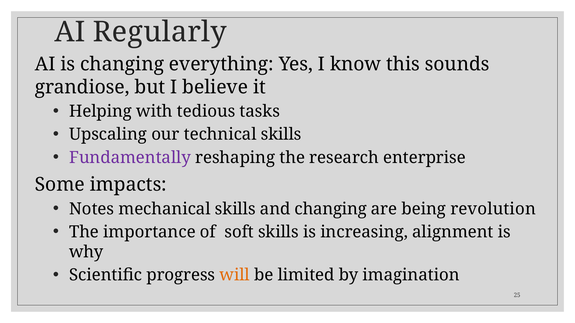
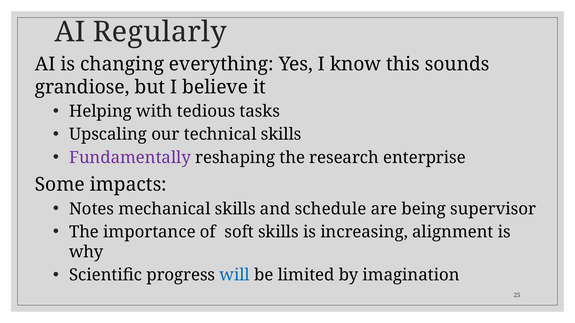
and changing: changing -> schedule (331, 209)
revolution: revolution -> supervisor (493, 209)
will colour: orange -> blue (235, 275)
